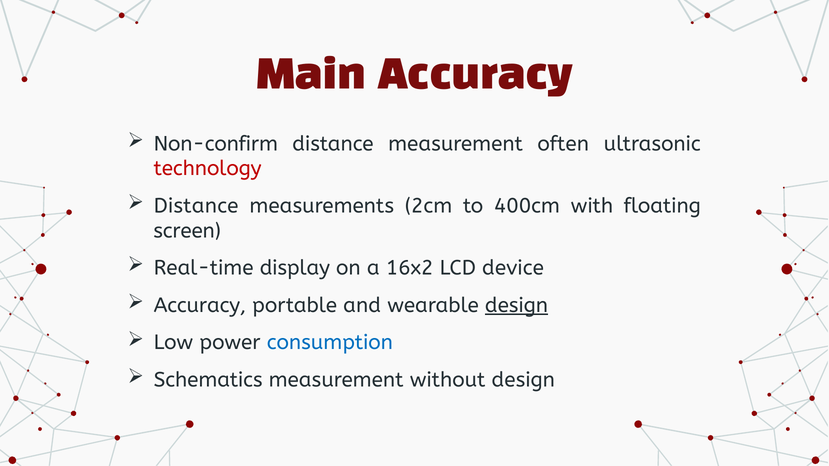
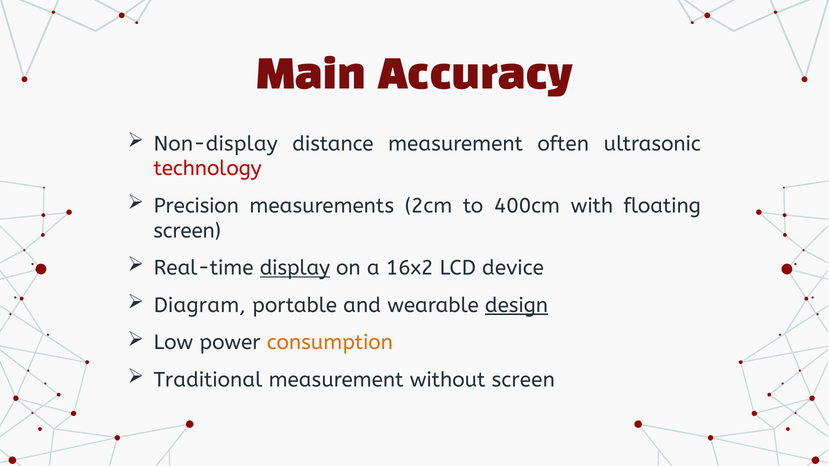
Non-confirm: Non-confirm -> Non-display (216, 144)
Distance: Distance -> Precision (196, 206)
display underline: none -> present (295, 268)
Accuracy: Accuracy -> Diagram (200, 306)
consumption colour: blue -> orange (330, 343)
Schematics: Schematics -> Traditional (208, 380)
without design: design -> screen (523, 380)
